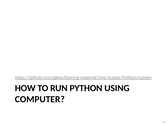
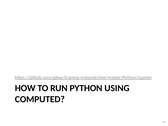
COMPUTER: COMPUTER -> COMPUTED (40, 99)
